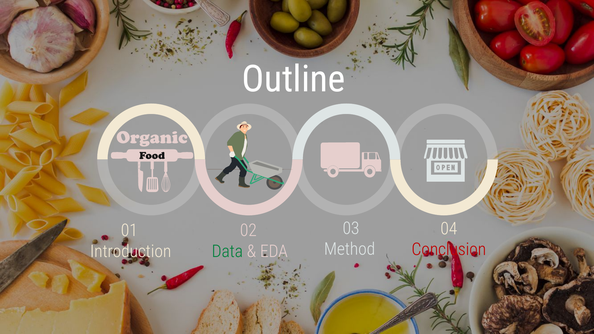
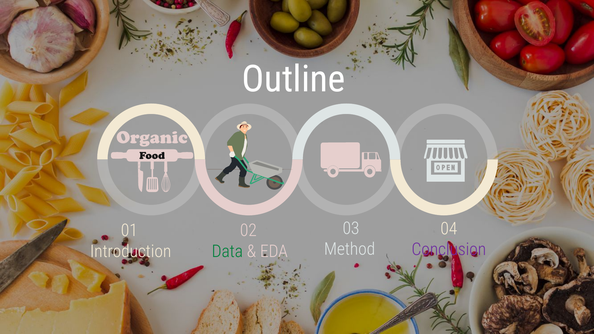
Conclusion colour: red -> purple (449, 250)
